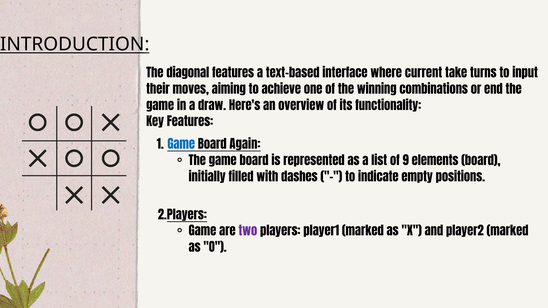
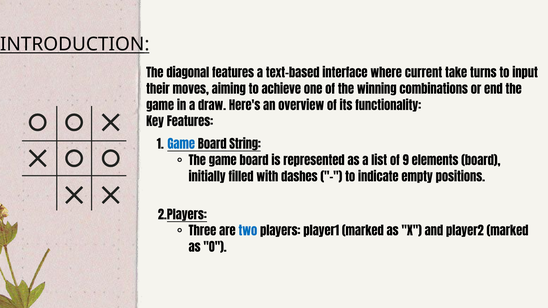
Again: Again -> String (245, 145)
Game: Game -> Three (202, 232)
two colour: purple -> blue (248, 232)
